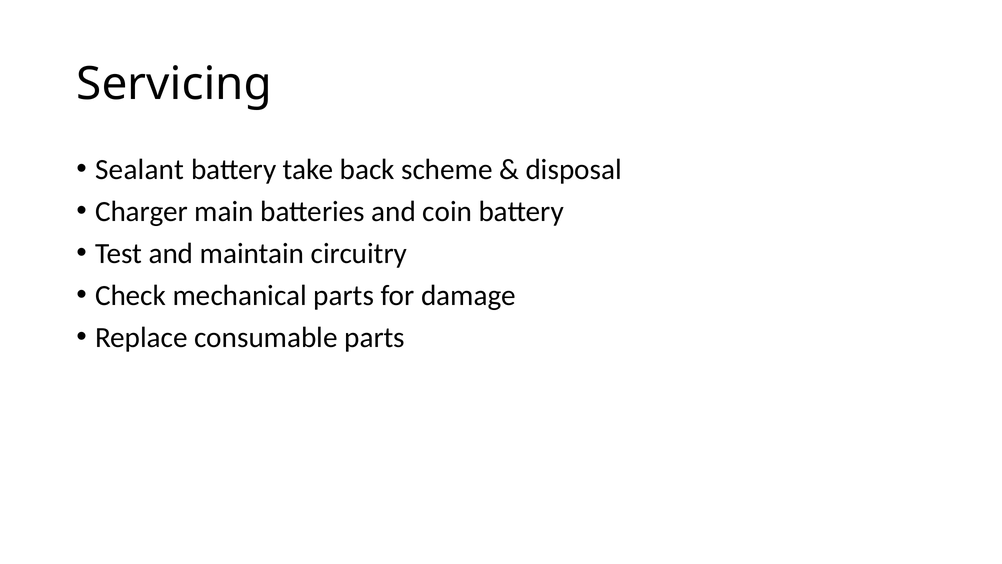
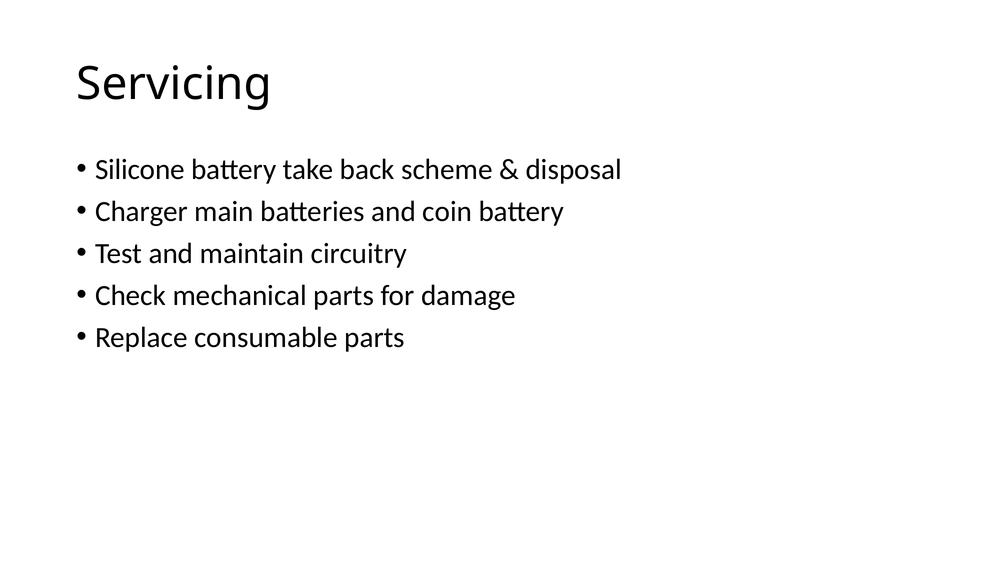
Sealant: Sealant -> Silicone (140, 169)
